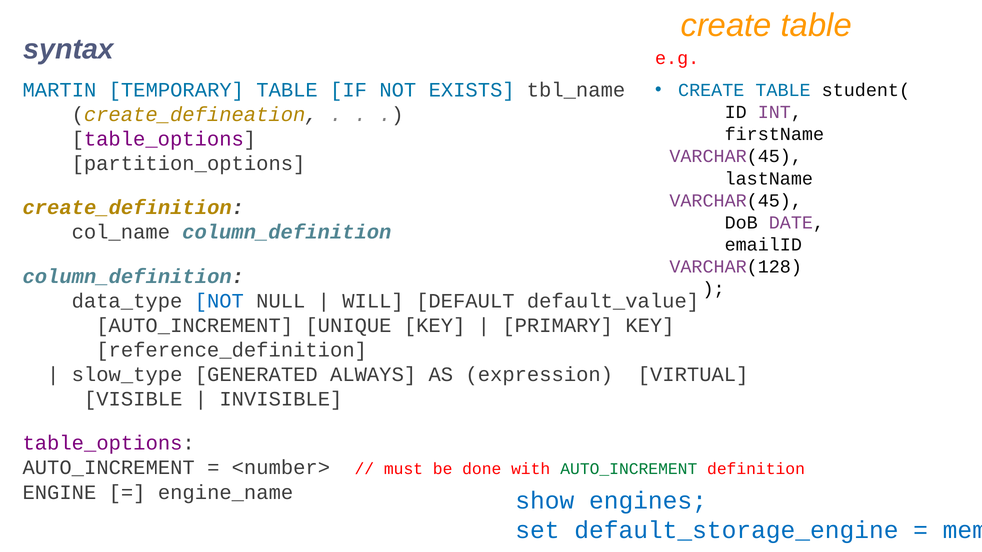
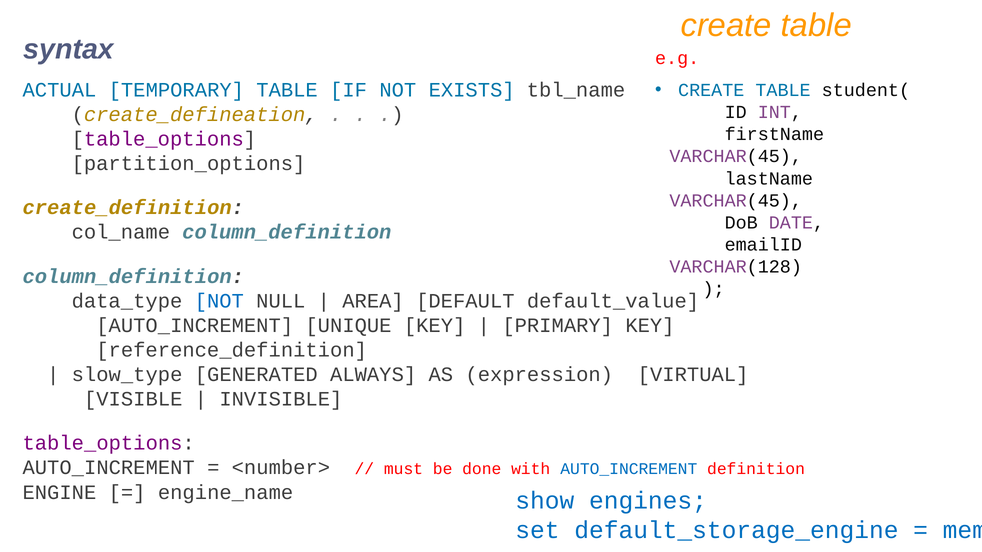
MARTIN: MARTIN -> ACTUAL (59, 90)
WILL: WILL -> AREA (373, 301)
AUTO_INCREMENT colour: green -> blue (629, 469)
